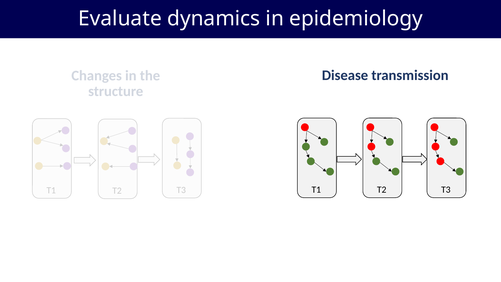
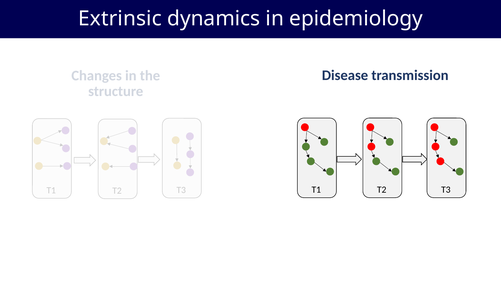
Evaluate: Evaluate -> Extrinsic (120, 19)
